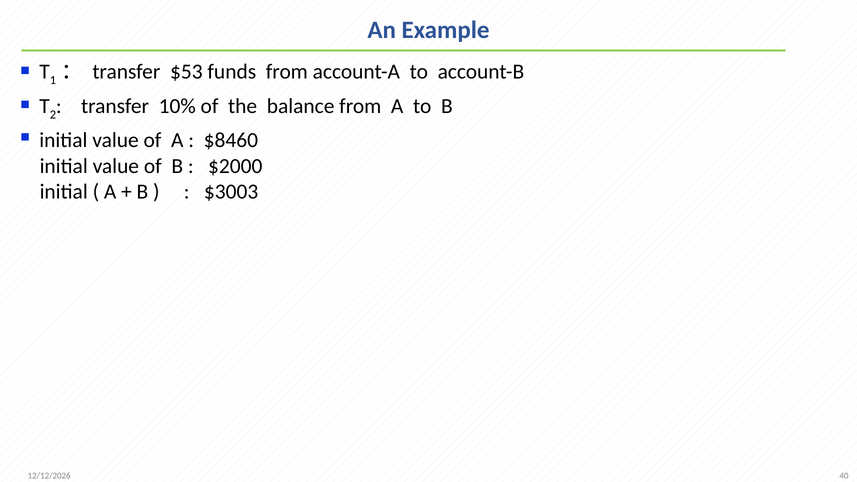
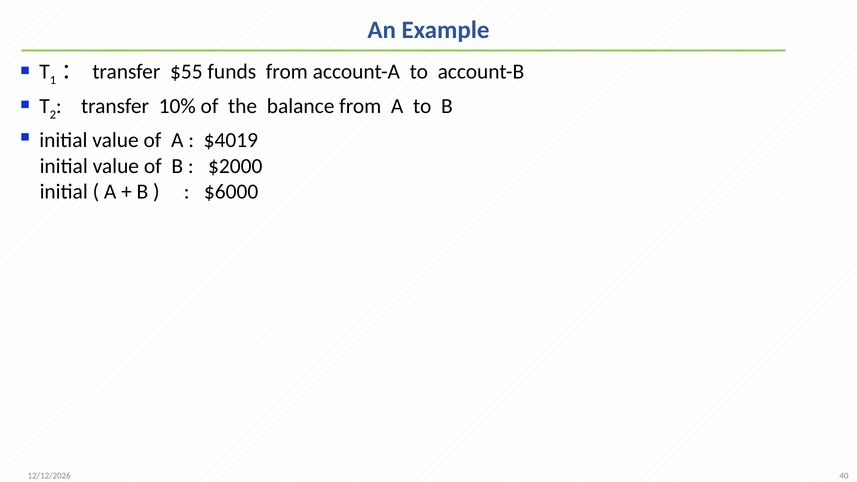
$53: $53 -> $55 (186, 72)
$8460: $8460 -> $4019 (231, 140)
$3003: $3003 -> $6000 (231, 192)
